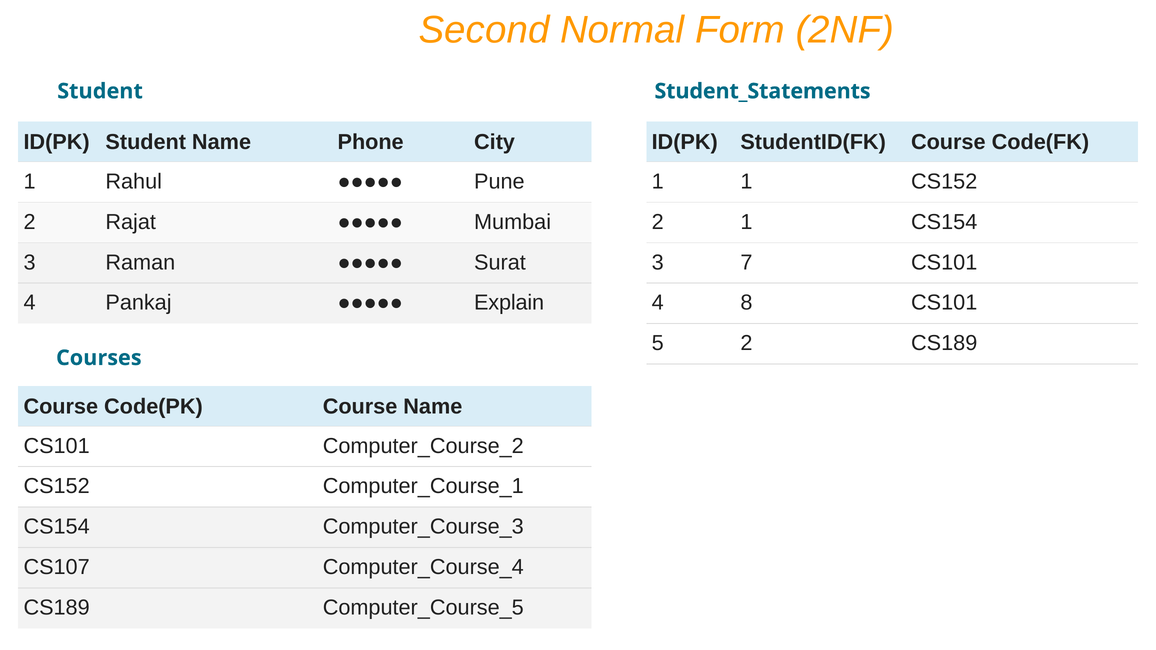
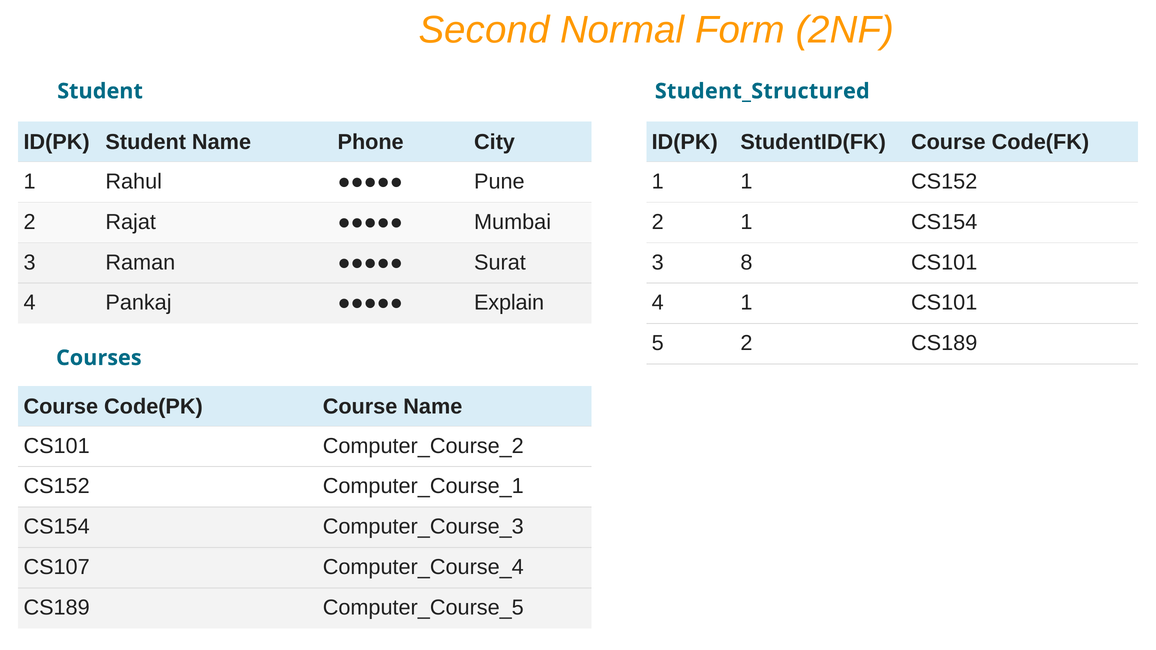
Student_Statements: Student_Statements -> Student_Structured (762, 91)
7: 7 -> 8 (746, 263)
4 8: 8 -> 1 (746, 303)
